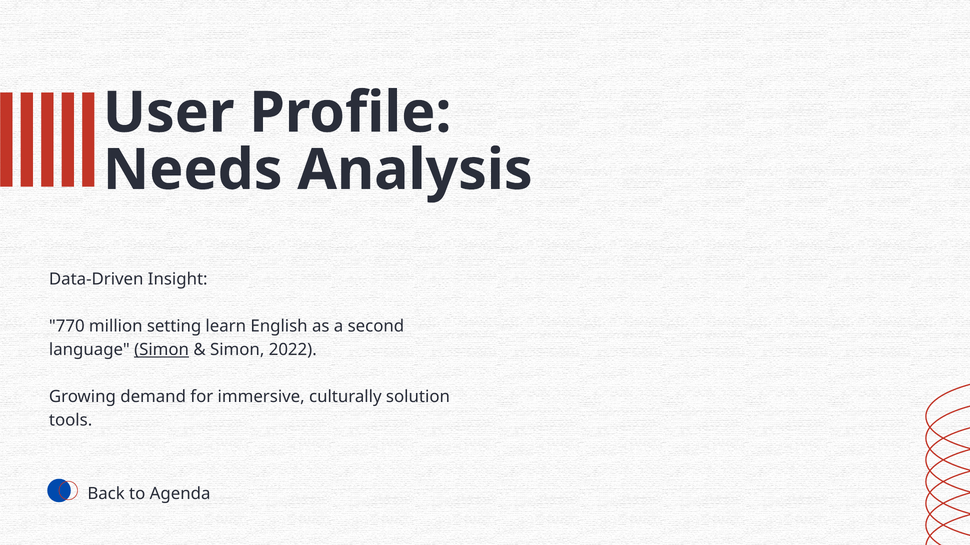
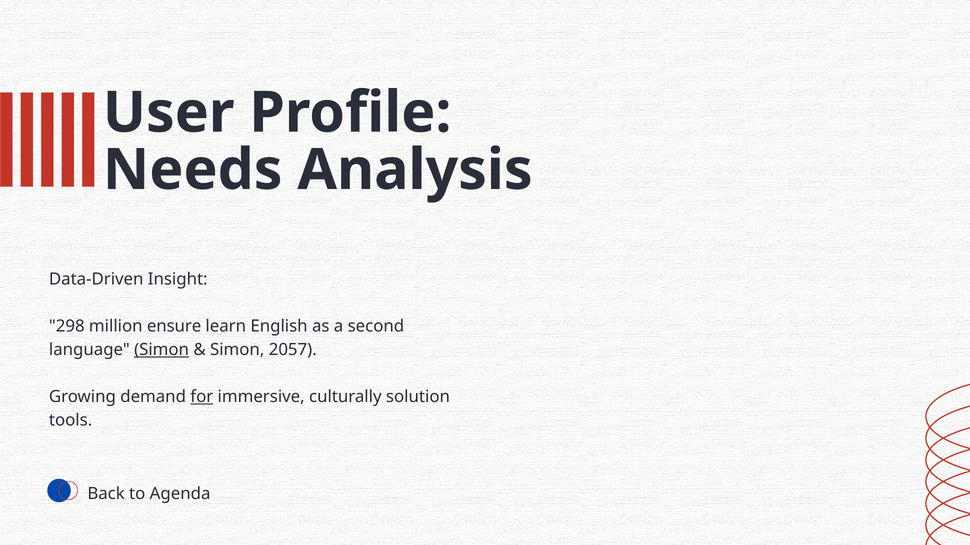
770: 770 -> 298 (67, 327)
setting: setting -> ensure (174, 327)
2022: 2022 -> 2057 (293, 350)
for underline: none -> present (202, 397)
